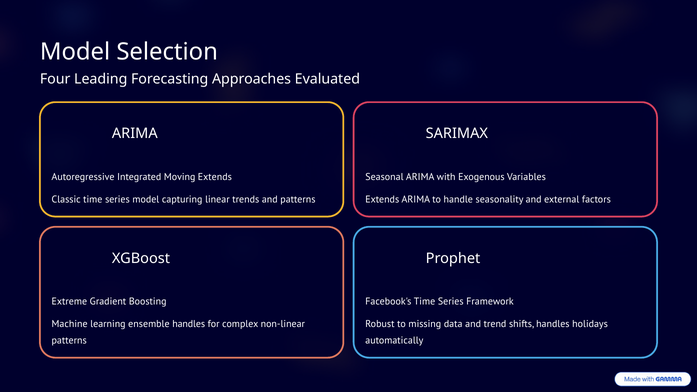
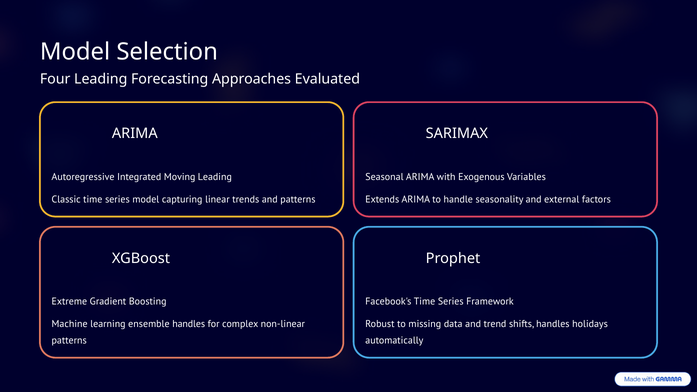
Moving Extends: Extends -> Leading (215, 177)
